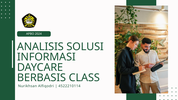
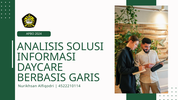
CLASS: CLASS -> GARIS (84, 78)
